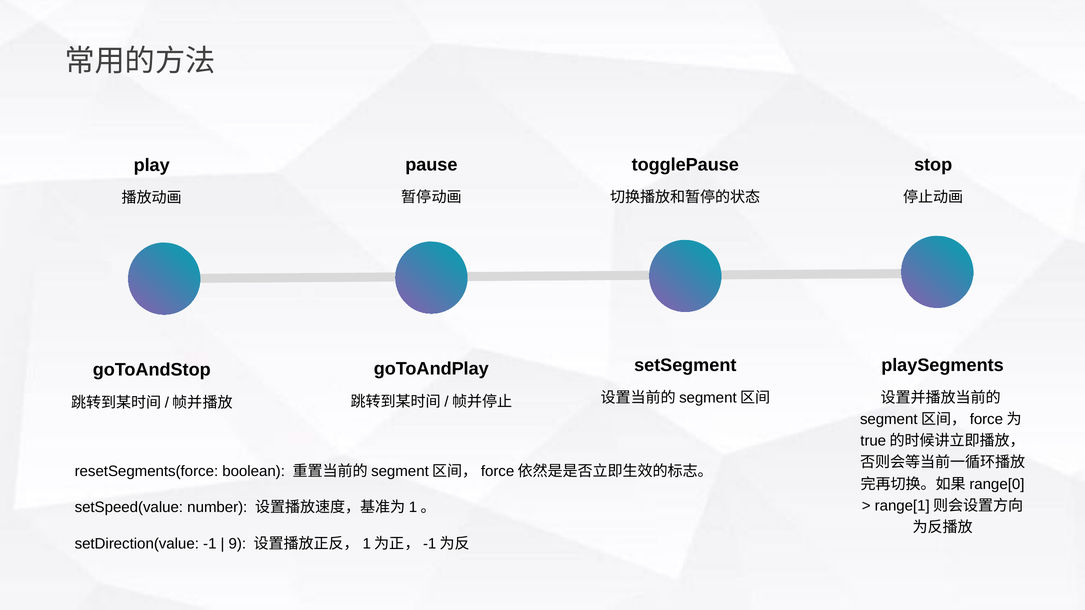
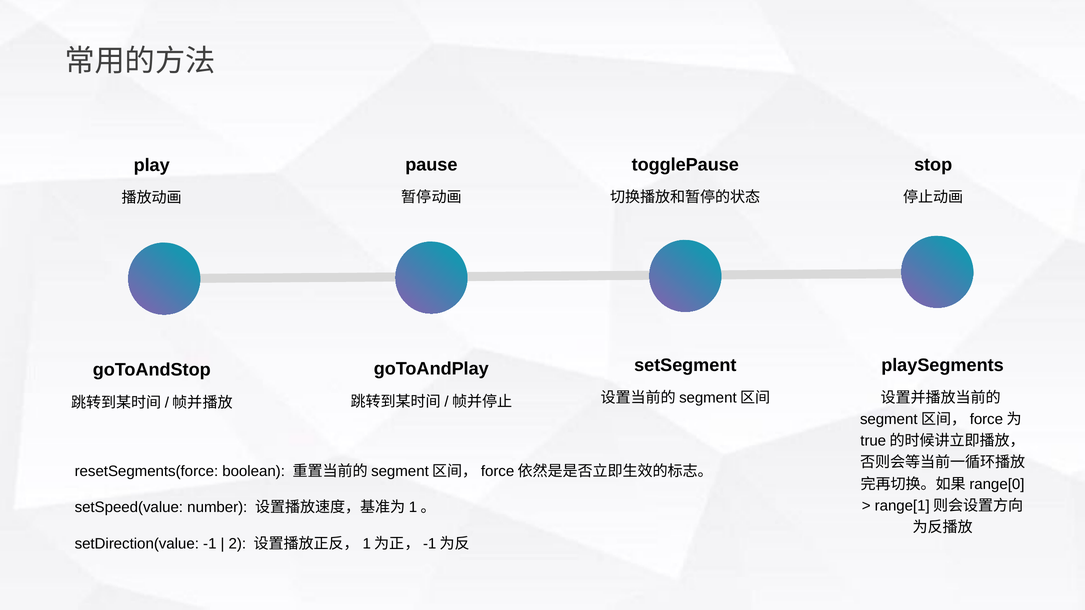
9: 9 -> 2 (237, 544)
